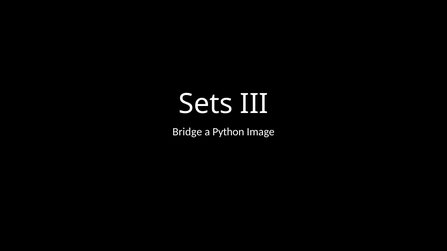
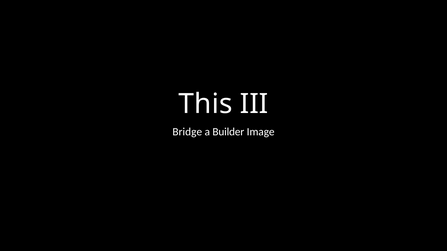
Sets: Sets -> This (206, 104)
Python: Python -> Builder (228, 132)
